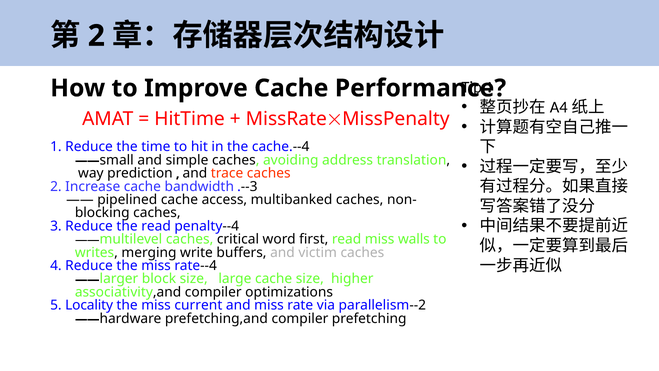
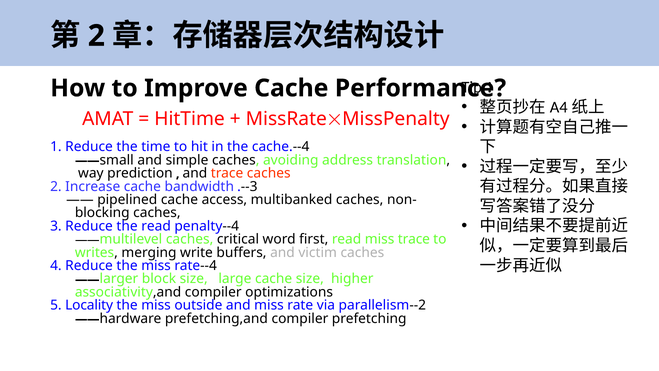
miss walls: walls -> trace (414, 239)
current: current -> outside (198, 305)
